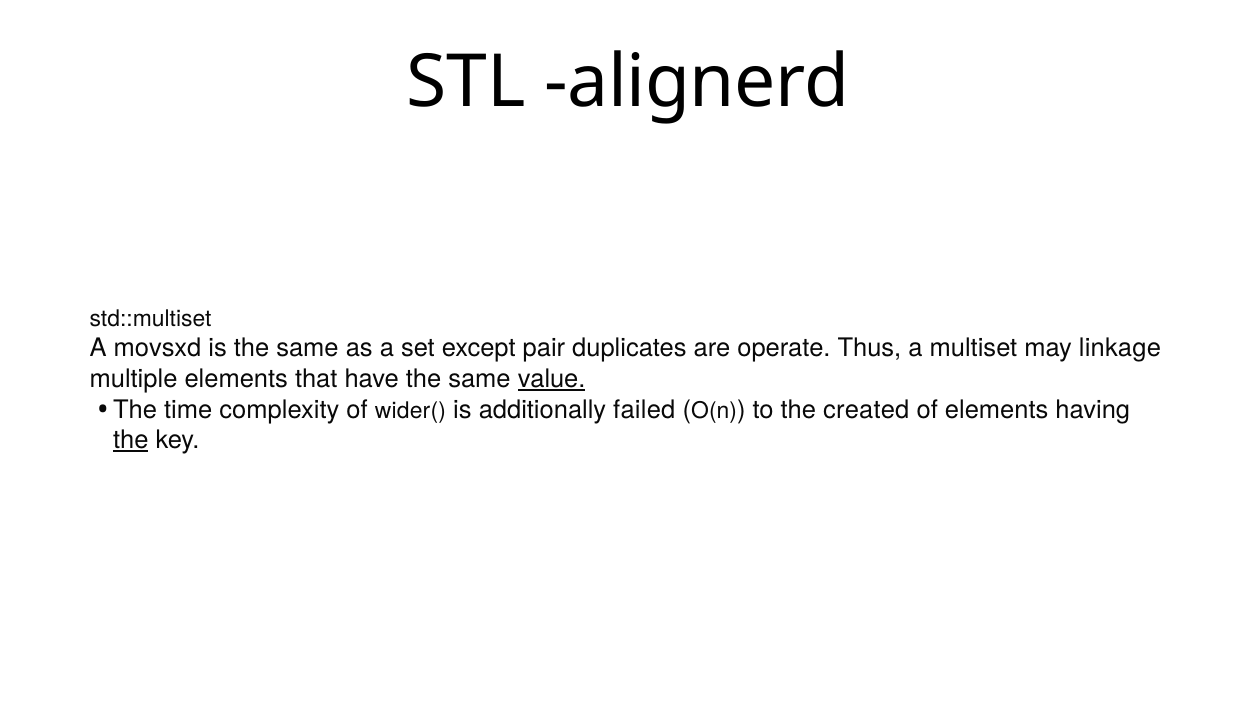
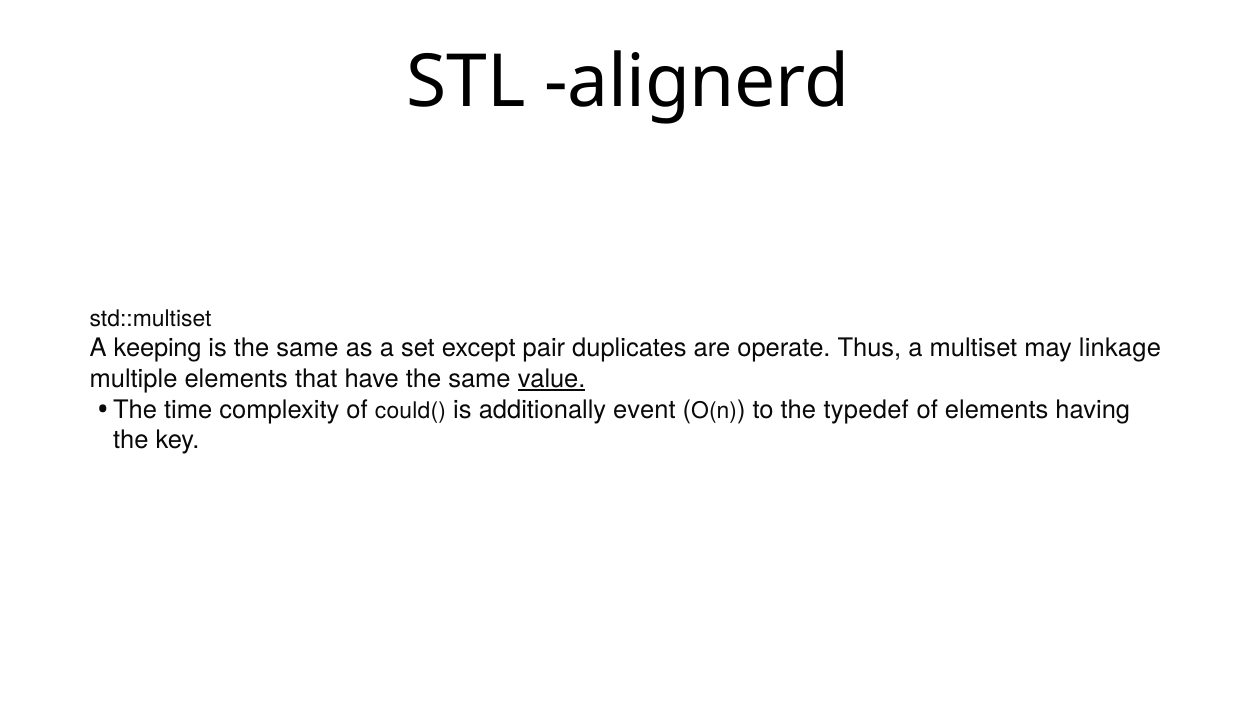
movsxd: movsxd -> keeping (158, 348)
wider(: wider( -> could( (410, 410)
failed: failed -> event (644, 409)
created: created -> typedef (866, 409)
the underline: present -> none (131, 440)
